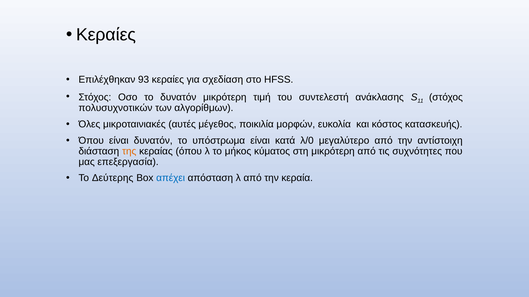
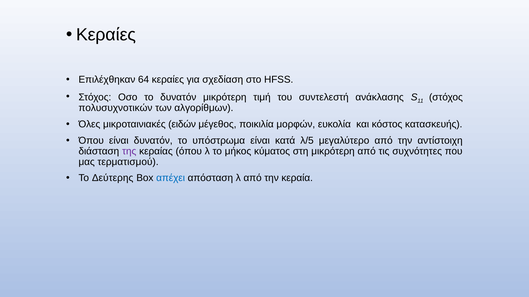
93: 93 -> 64 (144, 80)
αυτές: αυτές -> ειδών (182, 124)
λ/0: λ/0 -> λ/5 (307, 141)
της colour: orange -> purple (129, 151)
επεξεργασία: επεξεργασία -> τερματισμού (128, 162)
